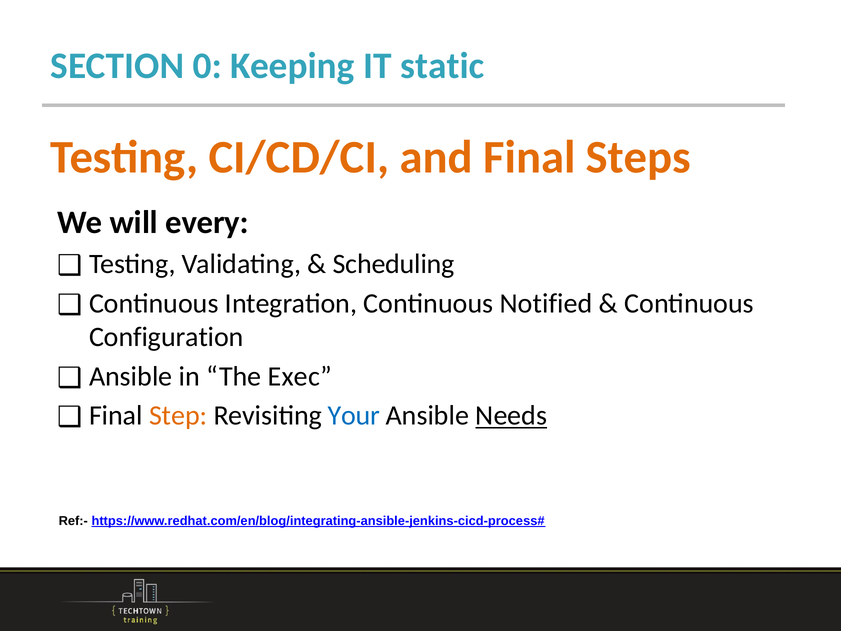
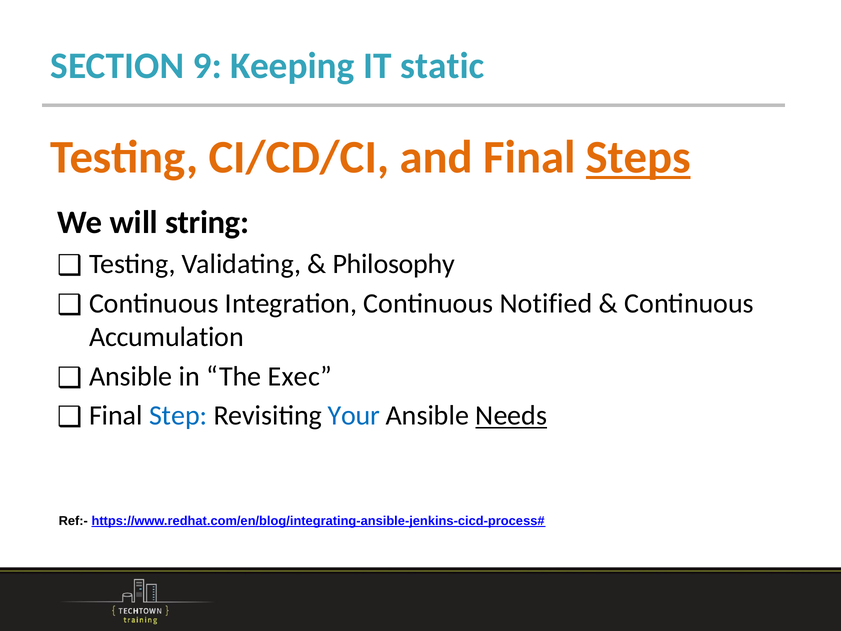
0: 0 -> 9 (207, 66)
Steps underline: none -> present (638, 157)
every: every -> string (207, 222)
Scheduling: Scheduling -> Philosophy (394, 264)
Configuration: Configuration -> Accumulation (166, 337)
Step colour: orange -> blue (178, 415)
